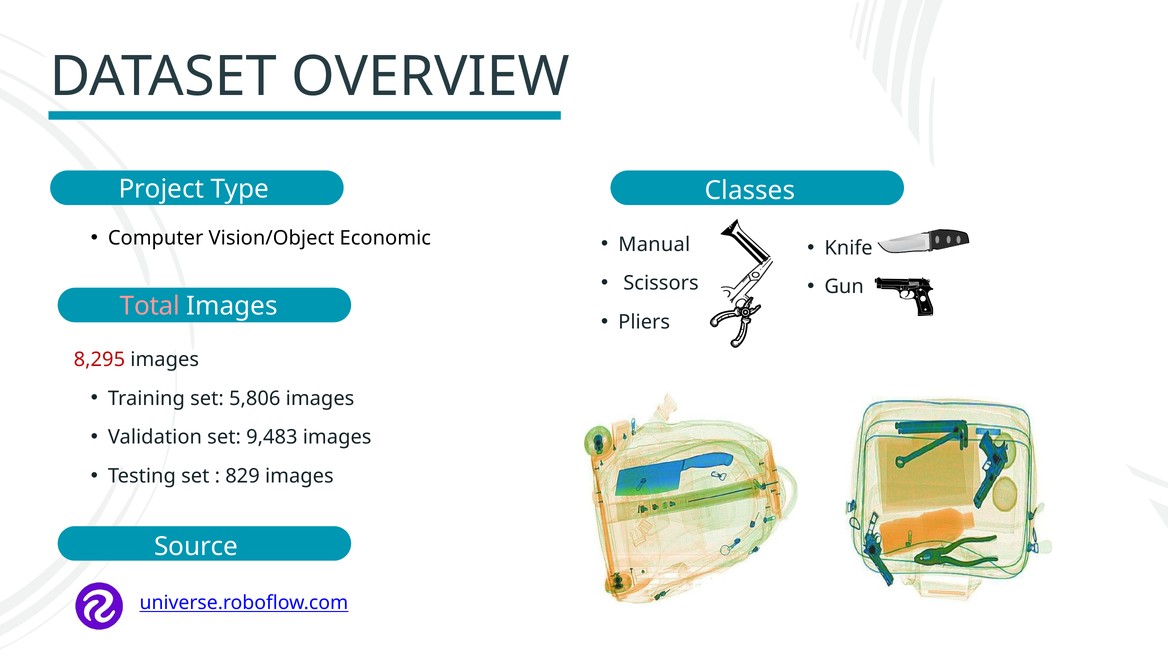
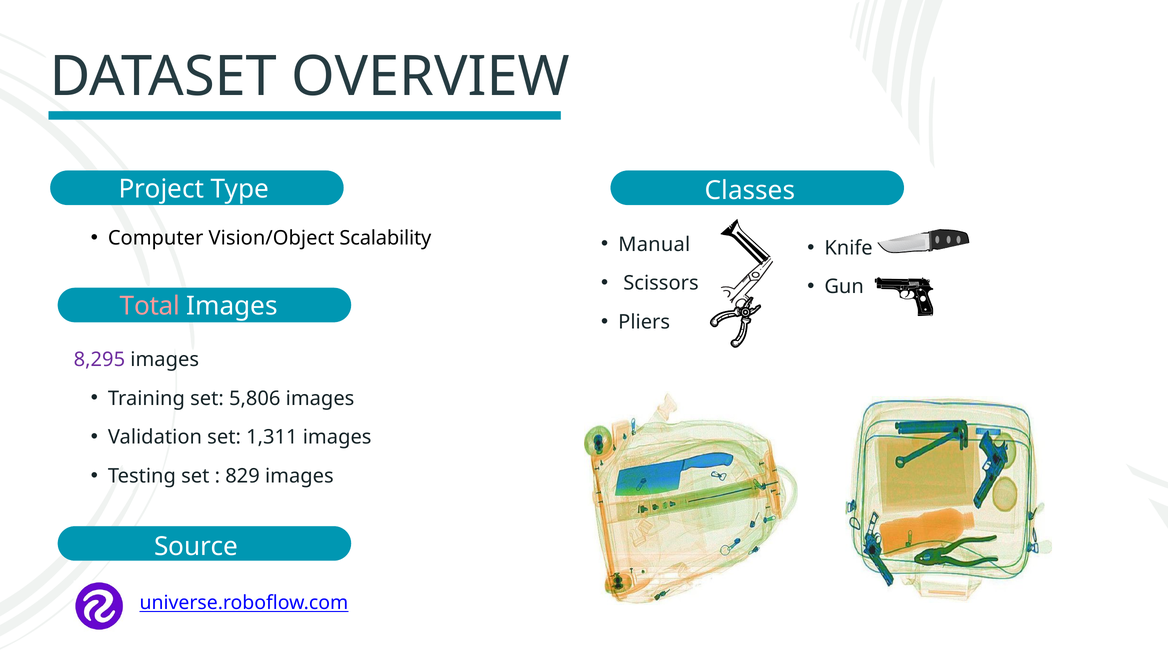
Economic: Economic -> Scalability (385, 238)
8,295 colour: red -> purple (99, 360)
9,483: 9,483 -> 1,311 (272, 437)
